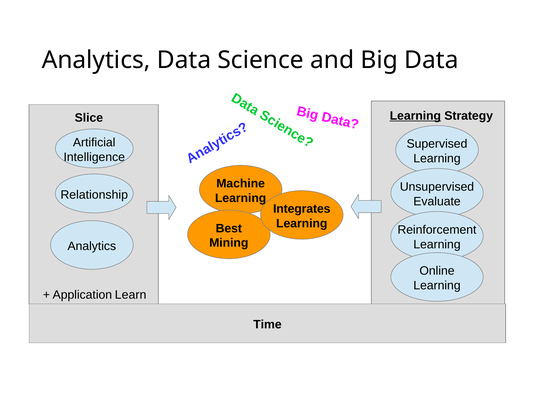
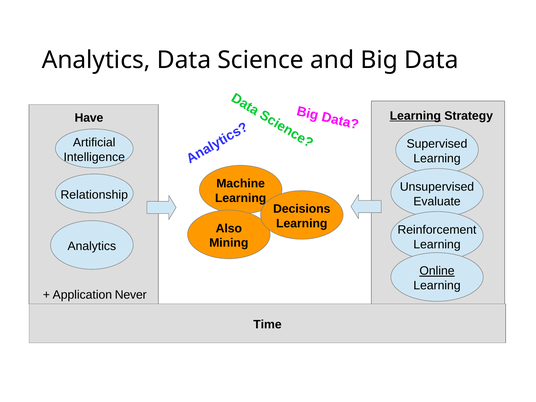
Slice: Slice -> Have (89, 118)
Integrates: Integrates -> Decisions (302, 209)
Best: Best -> Also (229, 228)
Online underline: none -> present (437, 271)
Learn: Learn -> Never (131, 295)
